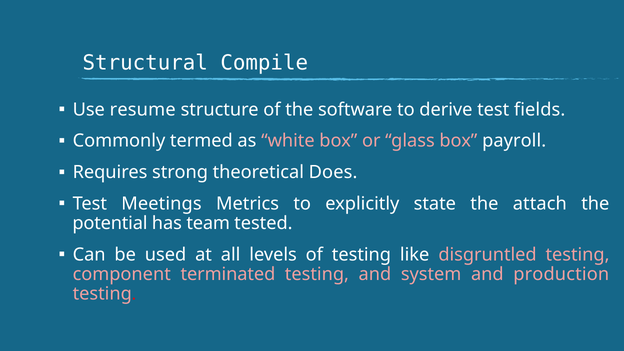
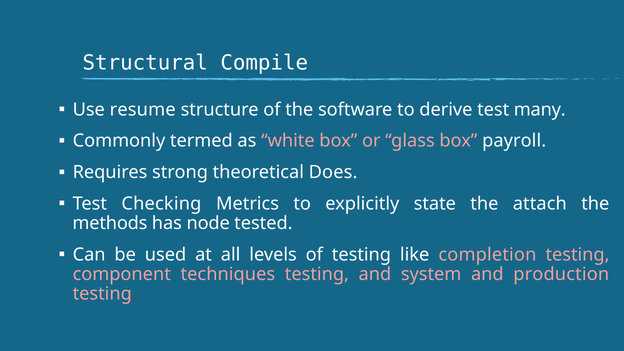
fields: fields -> many (540, 110)
Meetings: Meetings -> Checking (161, 204)
potential: potential -> methods (110, 223)
team: team -> node (208, 223)
disgruntled: disgruntled -> completion (487, 255)
terminated: terminated -> techniques (228, 274)
